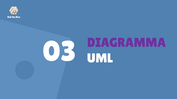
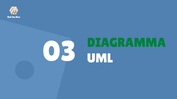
DIAGRAMMA colour: purple -> green (127, 43)
